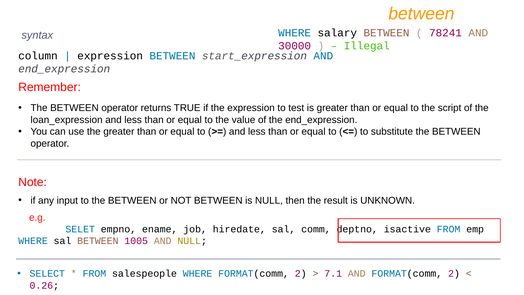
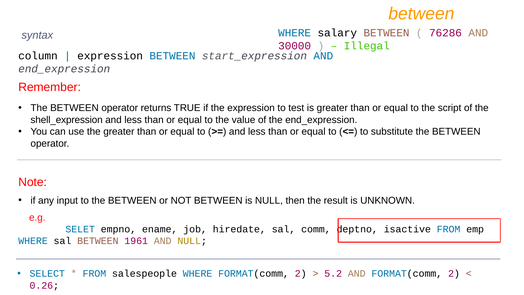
78241: 78241 -> 76286 (445, 33)
loan_expression: loan_expression -> shell_expression (67, 120)
1005: 1005 -> 1961 (136, 241)
7.1: 7.1 -> 5.2 (333, 273)
